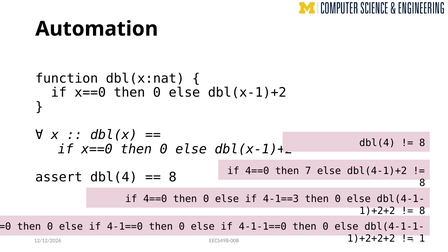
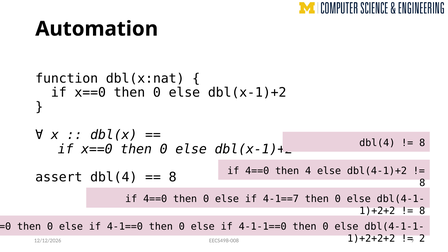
7: 7 -> 4 (308, 171)
4-1==3: 4-1==3 -> 4-1==7 (281, 199)
1: 1 -> 2 (422, 239)
